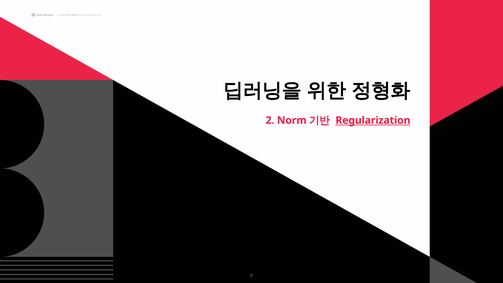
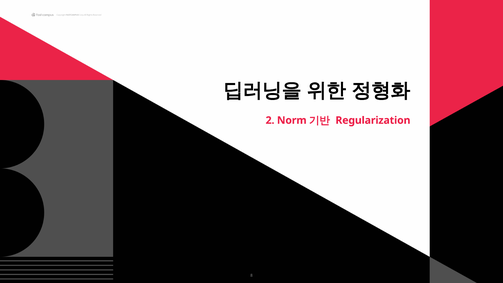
Regularization underline: present -> none (373, 120)
